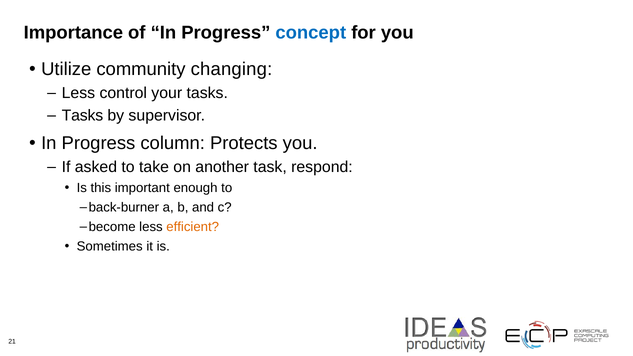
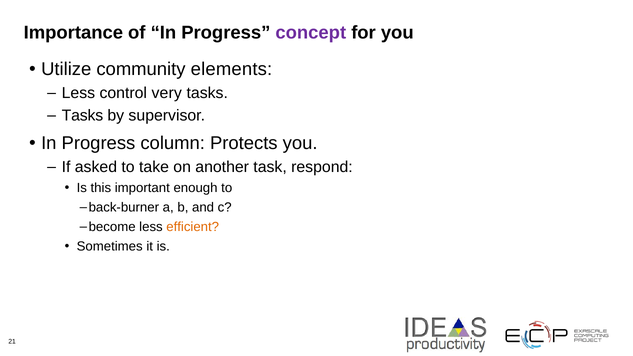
concept colour: blue -> purple (311, 33)
changing: changing -> elements (231, 69)
your: your -> very (167, 93)
